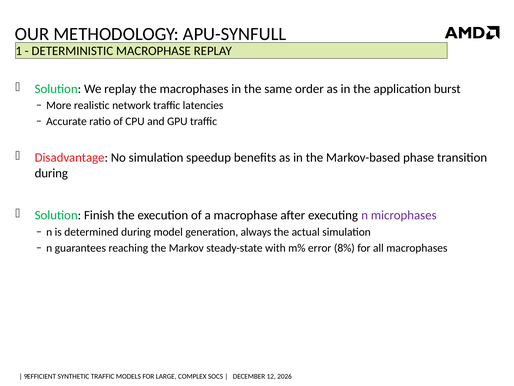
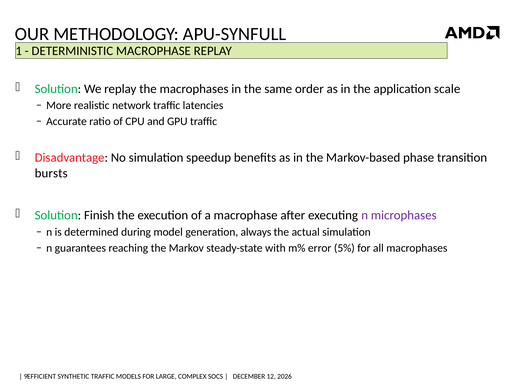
burst: burst -> scale (447, 89)
during: during -> bursts (51, 173)
8%: 8% -> 5% (344, 248)
